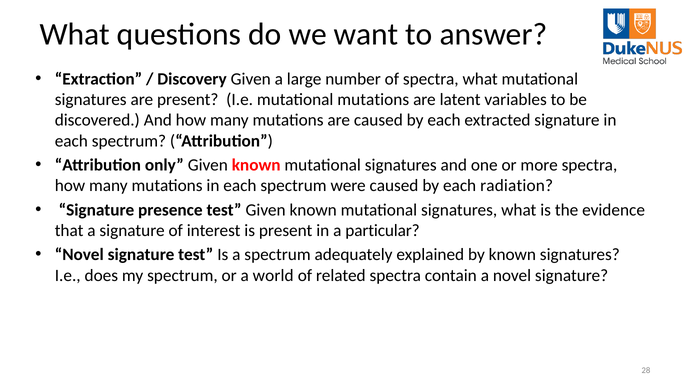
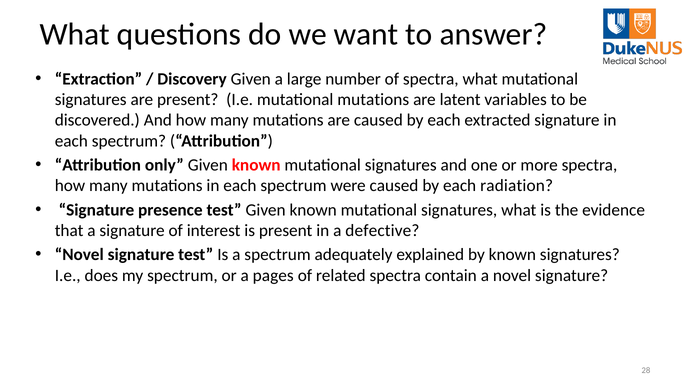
particular: particular -> defective (382, 231)
world: world -> pages (273, 275)
